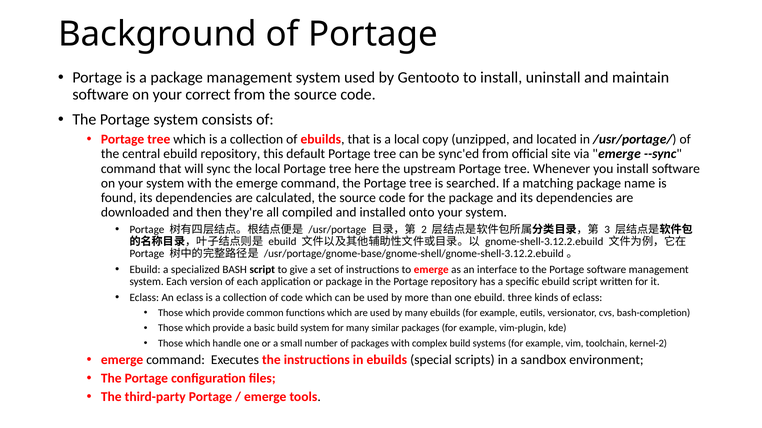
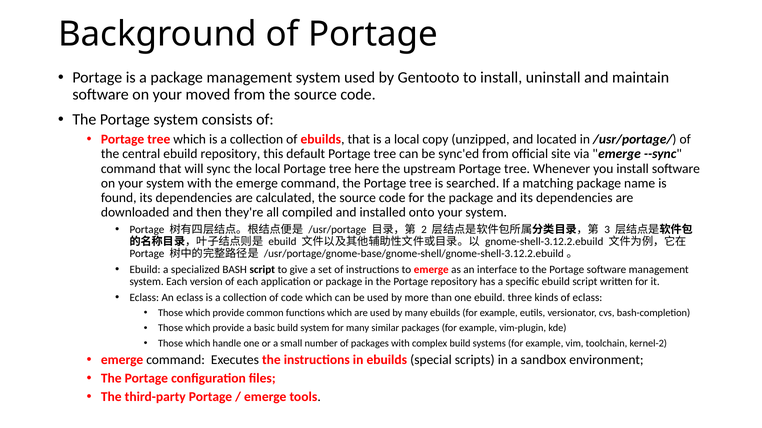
correct: correct -> moved (208, 95)
